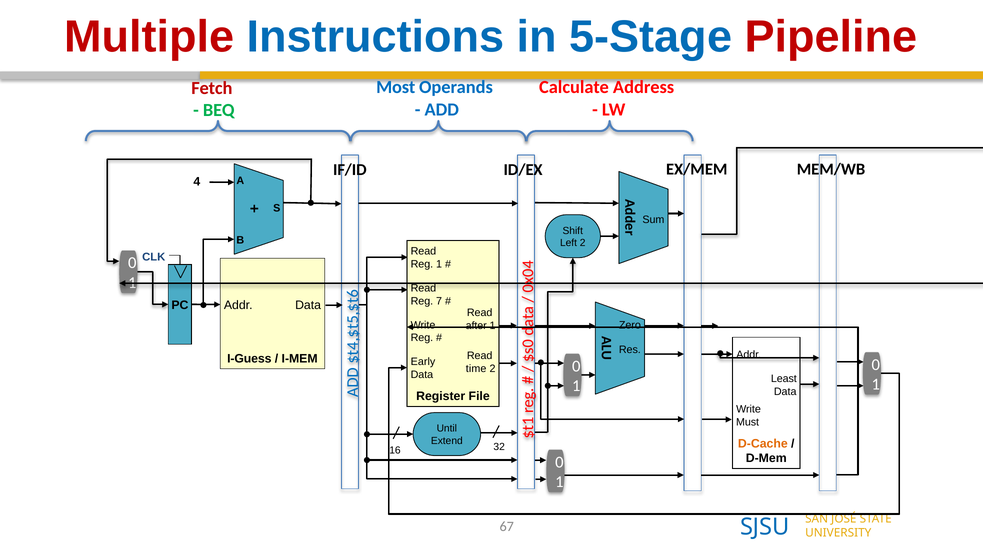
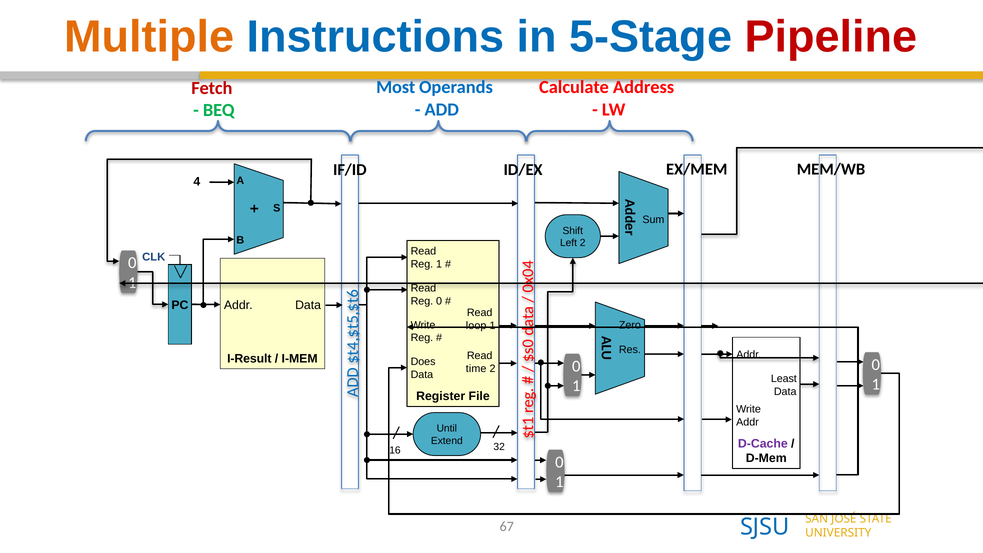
Multiple colour: red -> orange (149, 37)
Reg 7: 7 -> 0 (439, 301)
after: after -> loop (476, 326)
I-Guess: I-Guess -> I-Result (249, 359)
Early: Early -> Does (423, 362)
Must: Must -> Addr (748, 422)
D-Cache colour: orange -> purple (763, 444)
